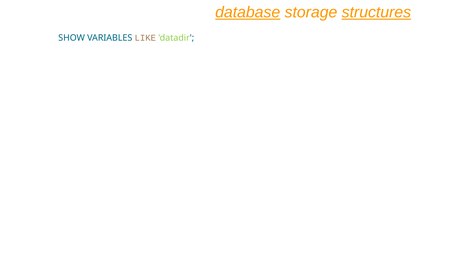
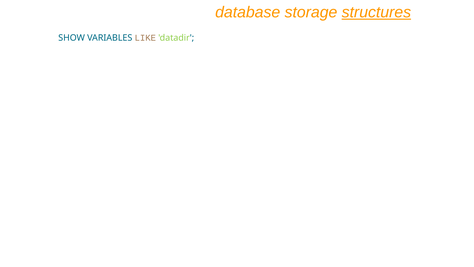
database underline: present -> none (248, 12)
